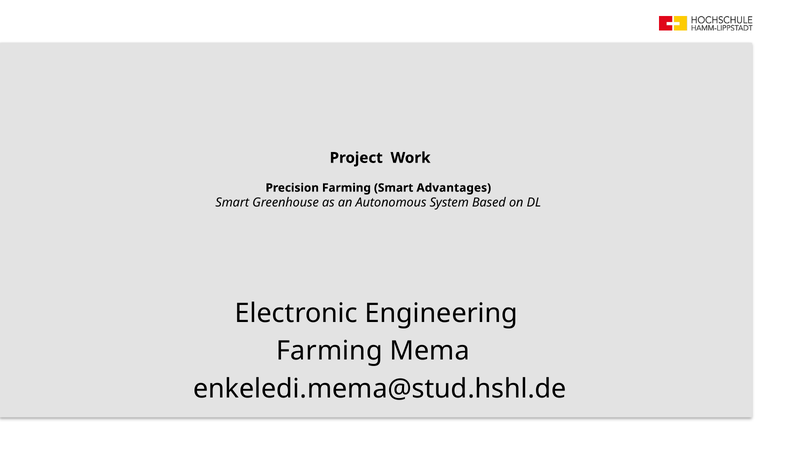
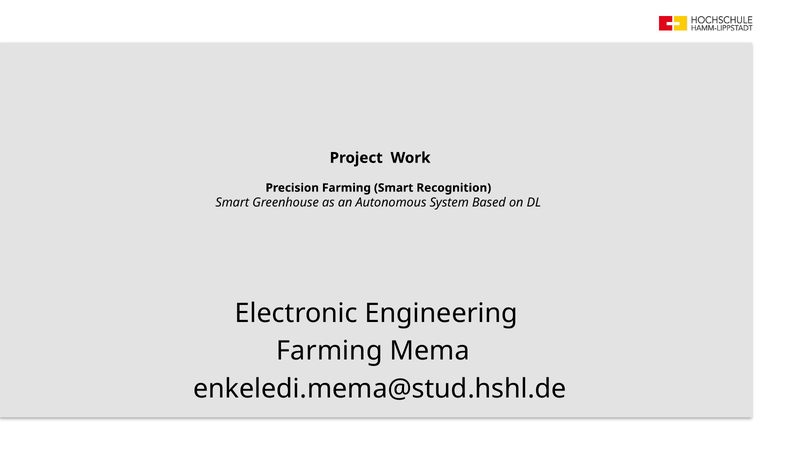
Advantages: Advantages -> Recognition (454, 188)
